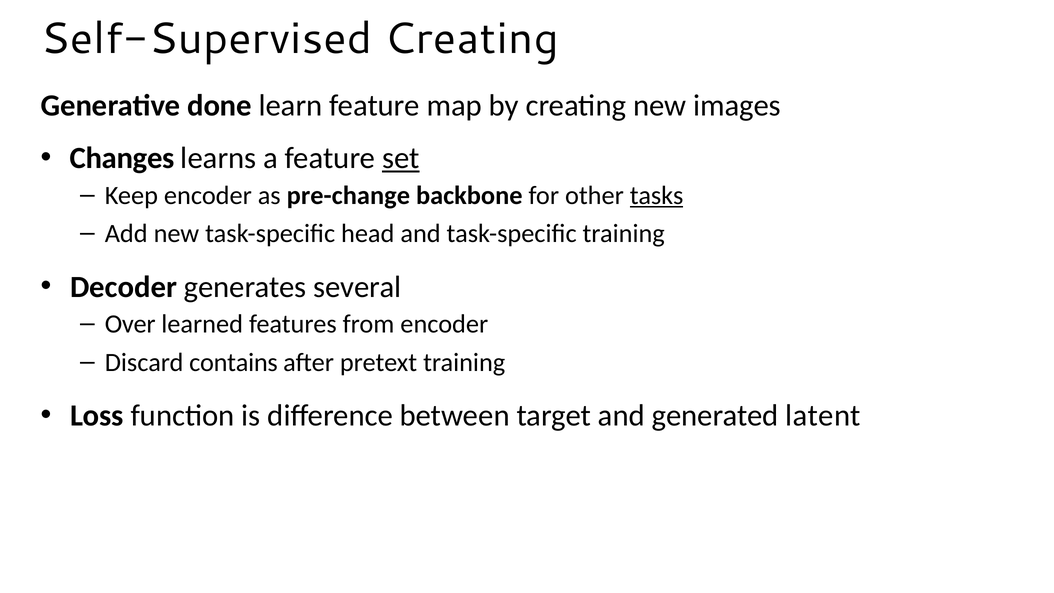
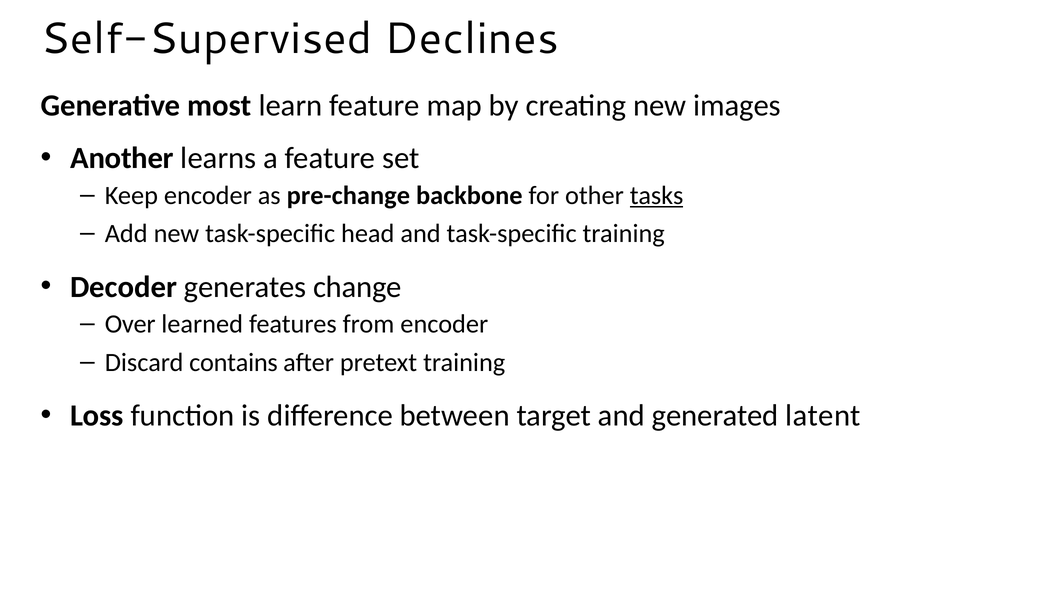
Self-Supervised Creating: Creating -> Declines (472, 39)
done: done -> most (219, 106)
Changes: Changes -> Another (122, 158)
set underline: present -> none (401, 158)
several: several -> change (357, 287)
